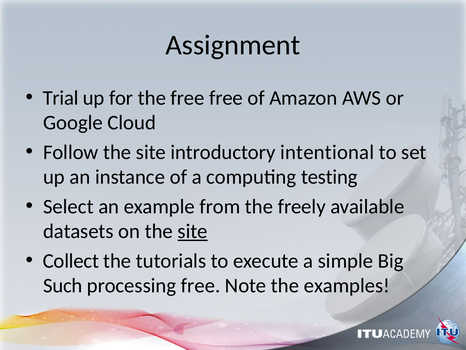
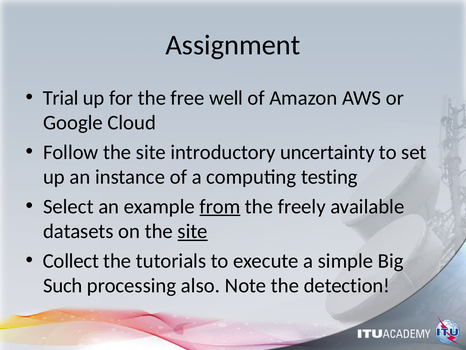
free free: free -> well (226, 98)
intentional: intentional -> uncertainty (327, 152)
from underline: none -> present (220, 206)
processing free: free -> also (201, 285)
examples: examples -> detection (347, 285)
